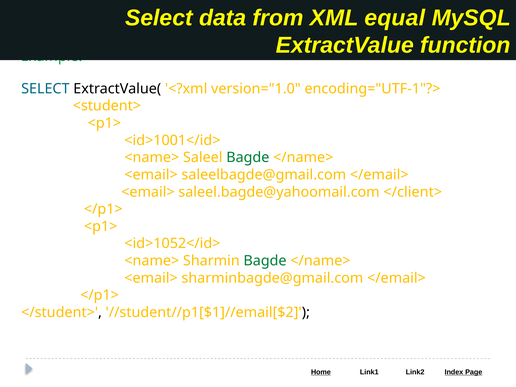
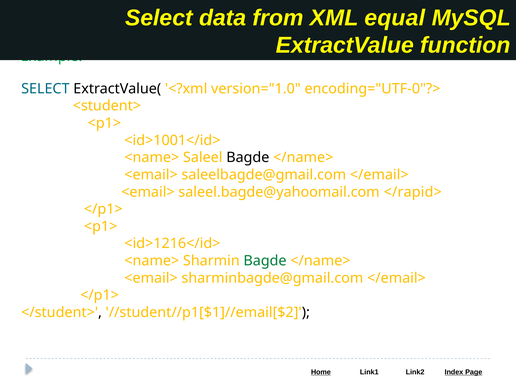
encoding="UTF-1"?>: encoding="UTF-1"?> -> encoding="UTF-0"?> (372, 89)
Bagde colour: green -> black (248, 158)
</client>: </client> -> </rapid> (413, 192)
<id>1052</id>: <id>1052</id> -> <id>1216</id> (172, 244)
